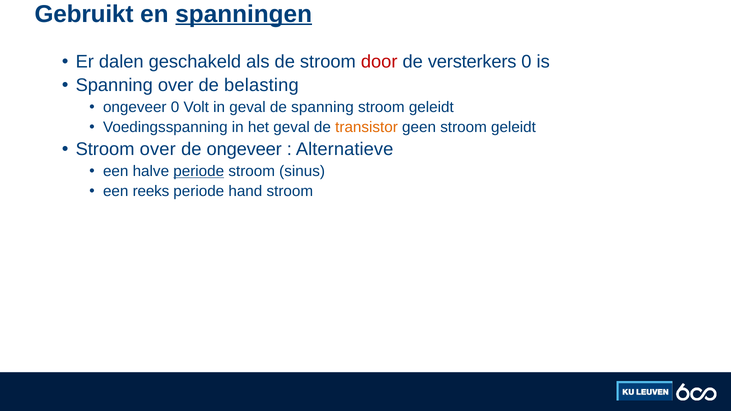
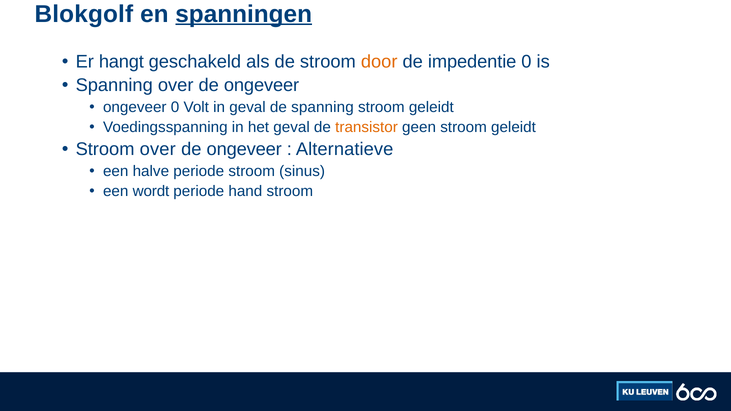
Gebruikt: Gebruikt -> Blokgolf (84, 14)
dalen: dalen -> hangt (121, 62)
door colour: red -> orange (379, 62)
versterkers: versterkers -> impedentie (472, 62)
Spanning over de belasting: belasting -> ongeveer (262, 85)
periode underline: present -> none (199, 171)
reeks: reeks -> wordt (151, 192)
